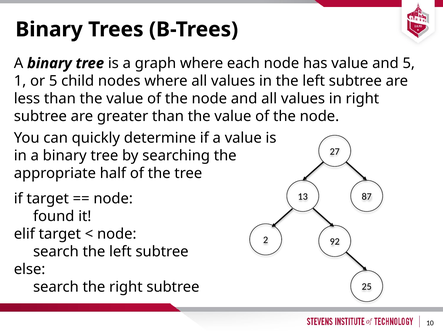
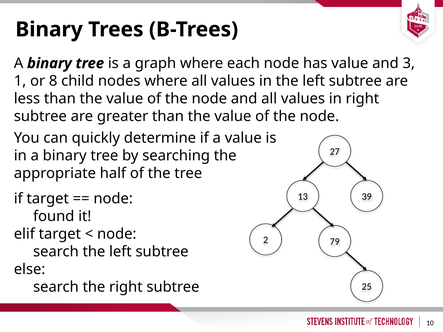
and 5: 5 -> 3 (409, 63)
or 5: 5 -> 8 (53, 81)
87: 87 -> 39 (367, 197)
92: 92 -> 79 (335, 242)
